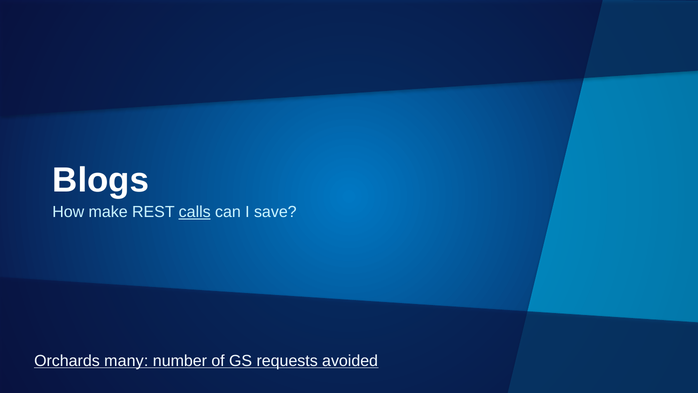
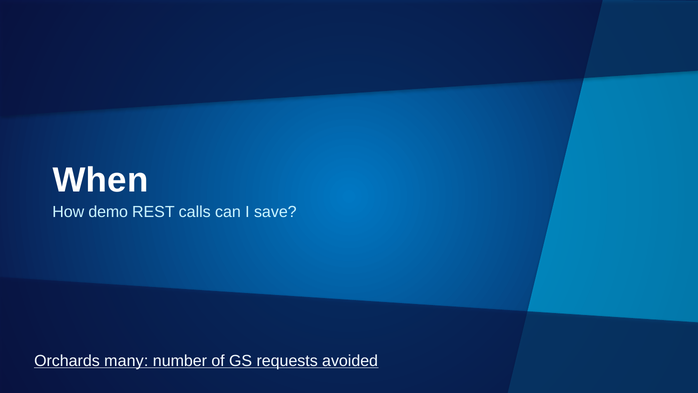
Blogs: Blogs -> When (101, 180)
make: make -> demo (108, 212)
calls underline: present -> none (195, 212)
